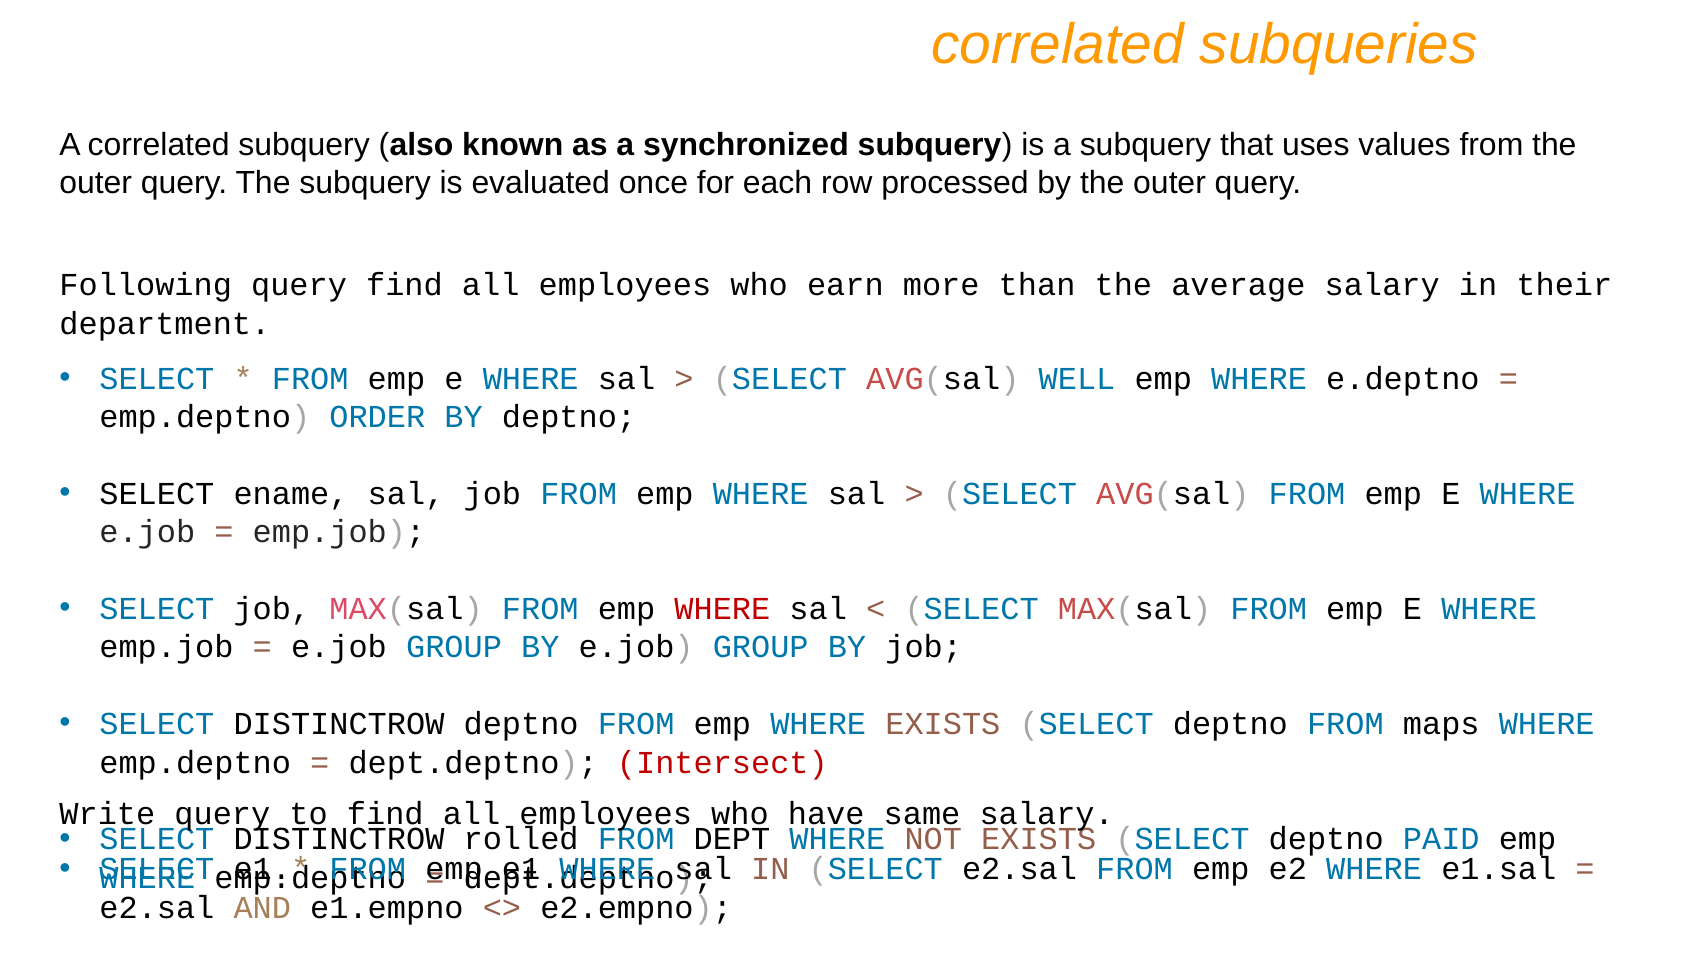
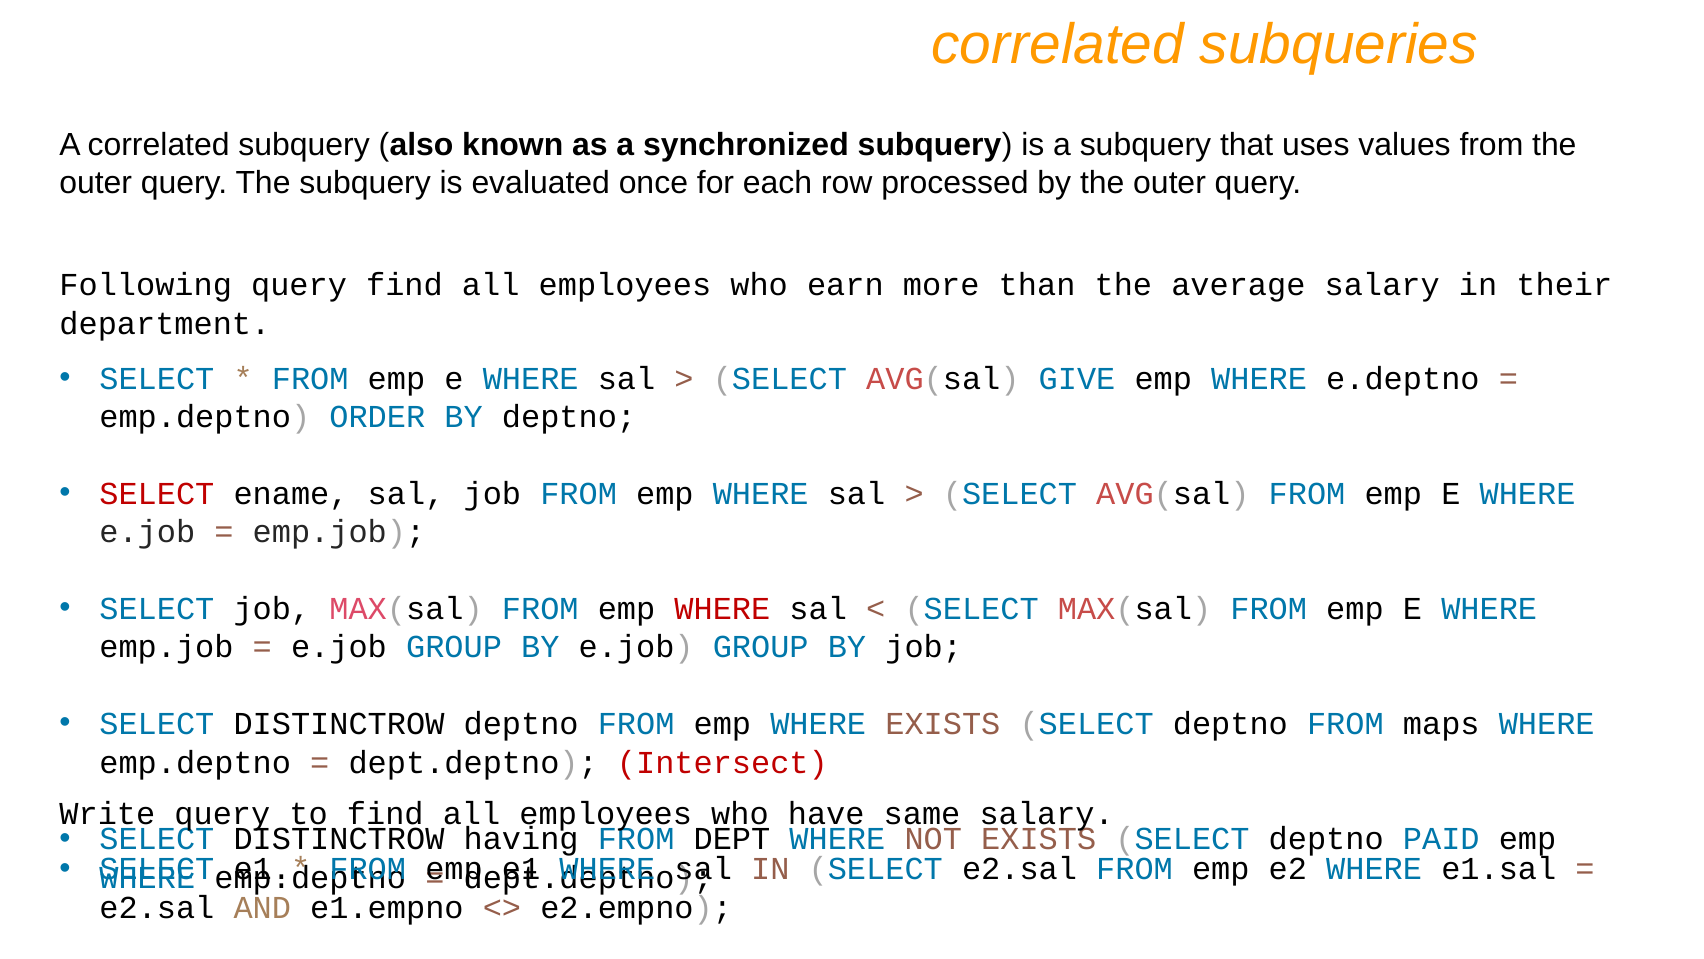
WELL: WELL -> GIVE (1077, 379)
SELECT colour: black -> red (157, 494)
rolled: rolled -> having (521, 839)
